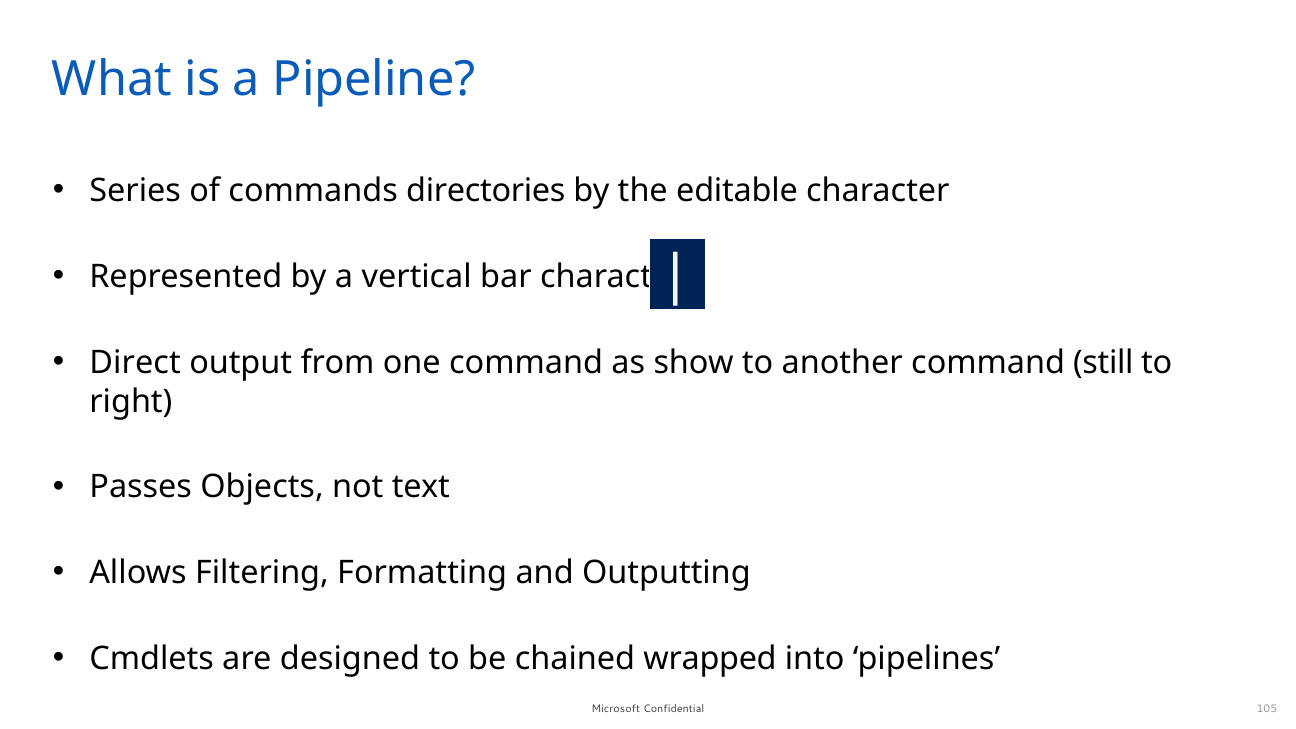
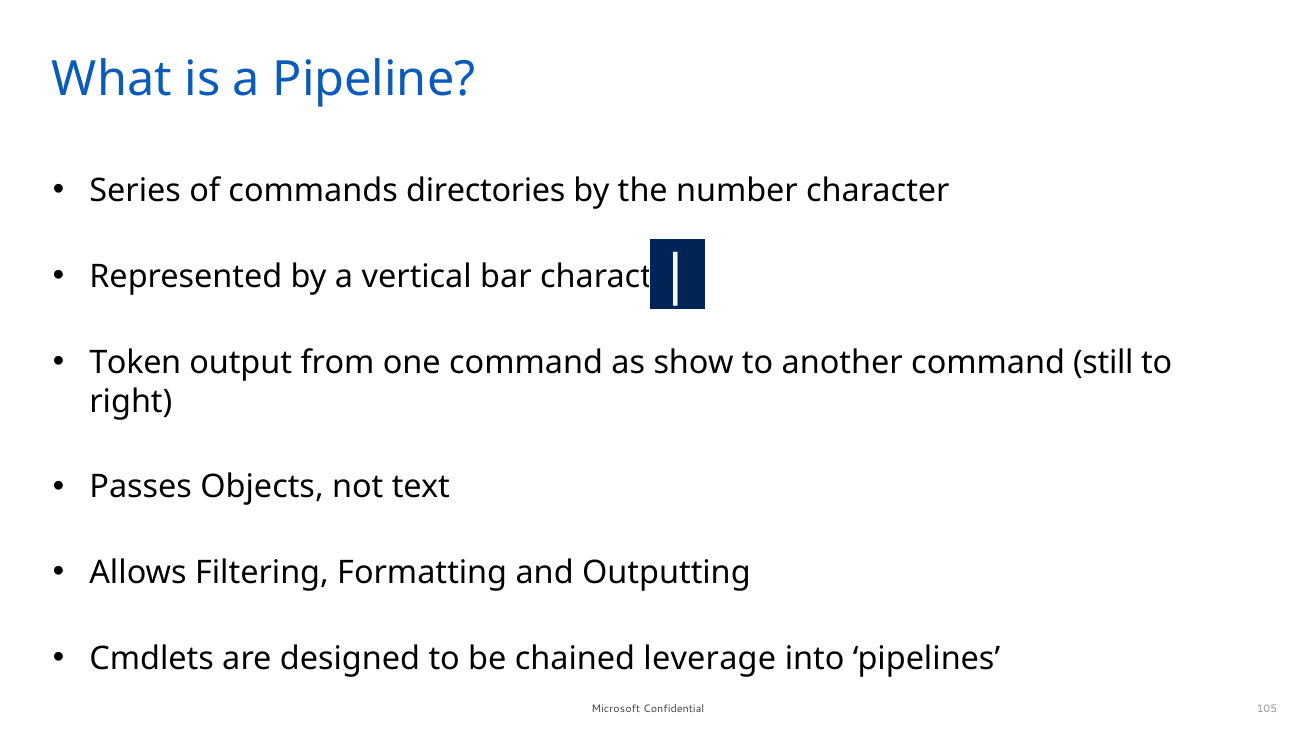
editable: editable -> number (737, 191)
Direct: Direct -> Token (135, 362)
wrapped: wrapped -> leverage (710, 659)
